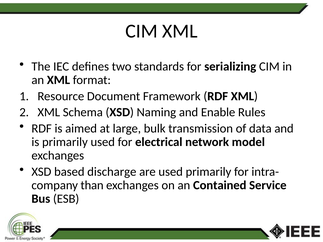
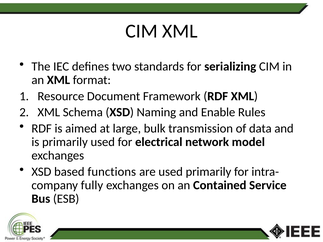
discharge: discharge -> functions (112, 172)
than: than -> fully (92, 185)
